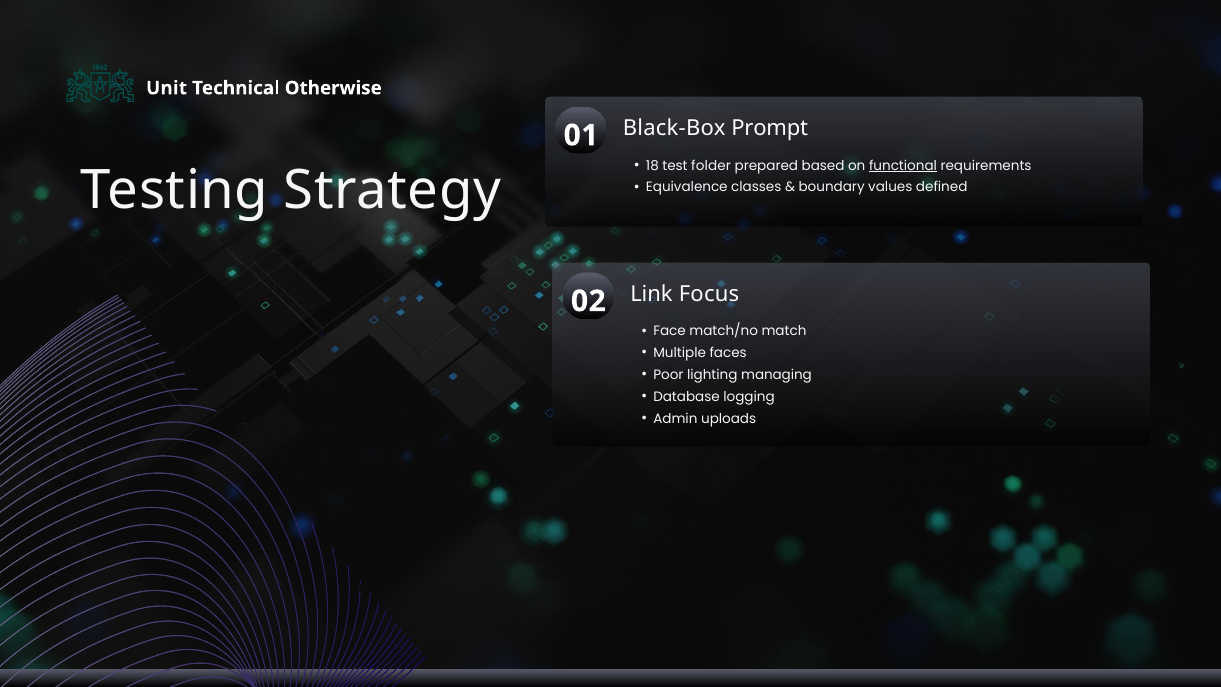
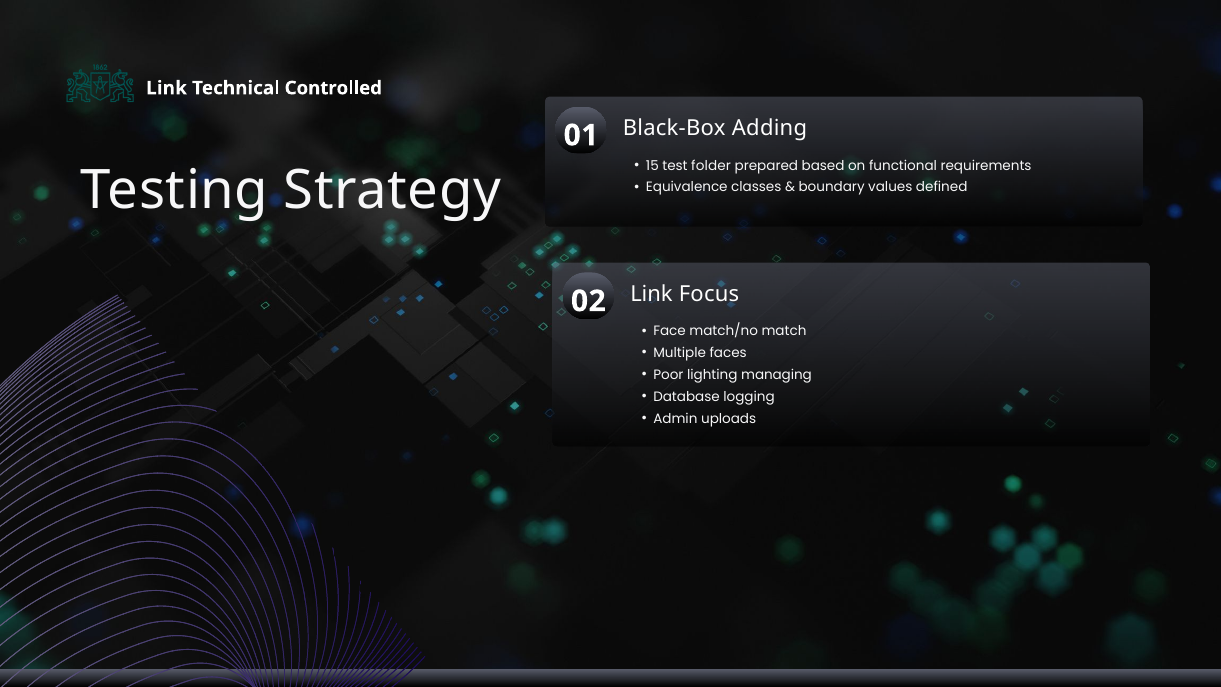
Unit: Unit -> Link (167, 88)
Otherwise: Otherwise -> Controlled (333, 88)
Prompt: Prompt -> Adding (770, 128)
18: 18 -> 15 (652, 166)
functional underline: present -> none (903, 166)
